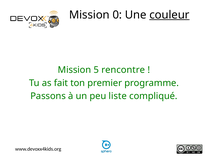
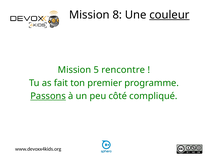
0: 0 -> 8 (117, 15)
Passons underline: none -> present (48, 96)
liste: liste -> côté (118, 96)
